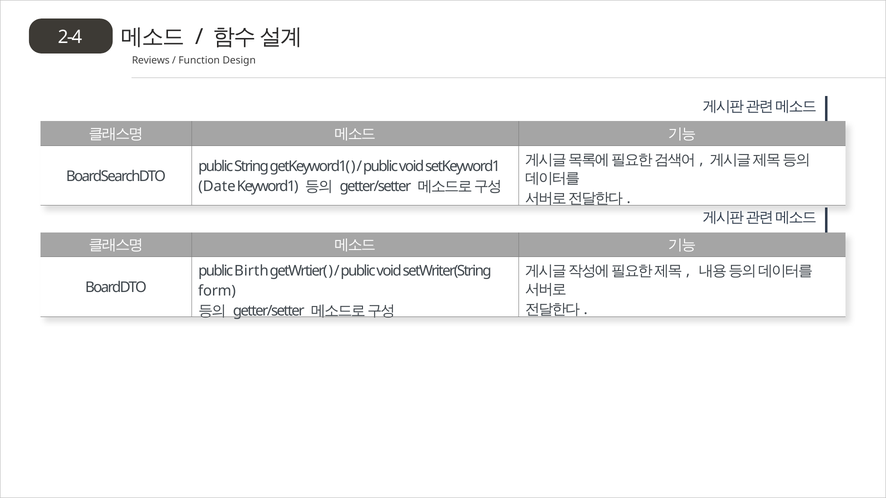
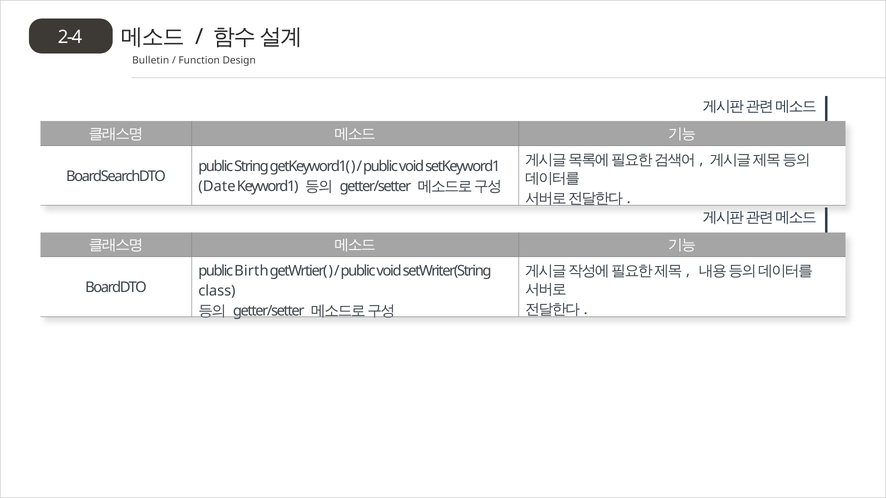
Reviews: Reviews -> Bulletin (151, 60)
form: form -> class (217, 291)
